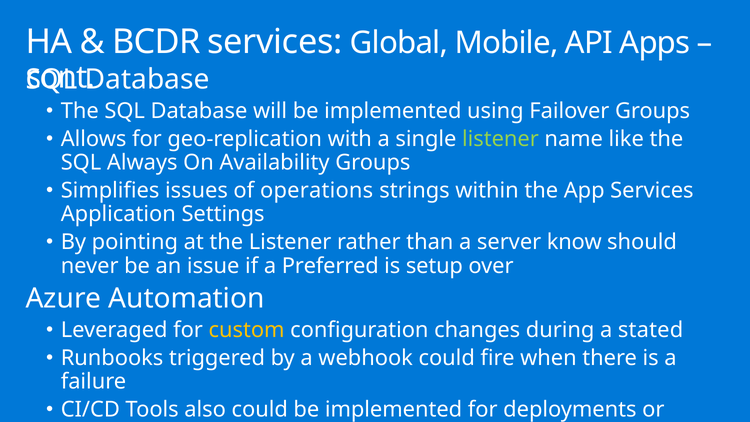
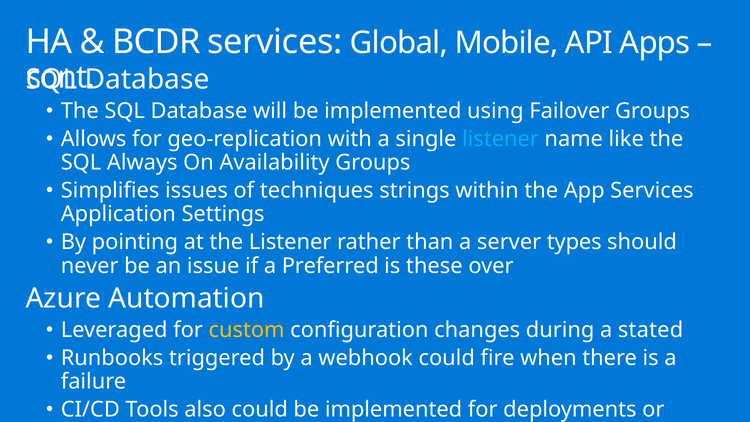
listener colour: light green -> light blue (500, 139)
operations: operations -> techniques (317, 191)
know: know -> types (574, 242)
setup: setup -> these (434, 266)
